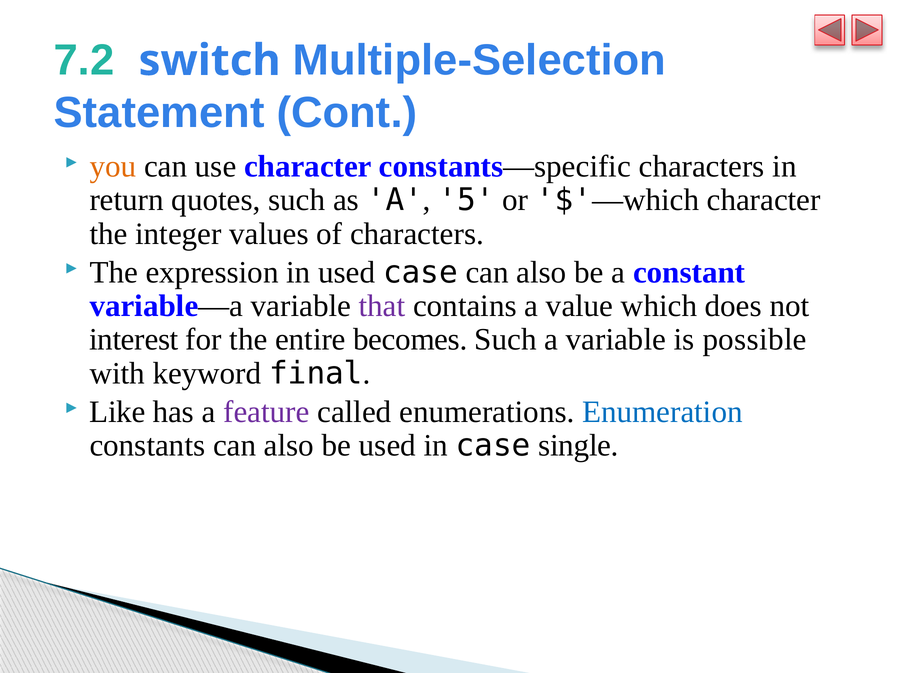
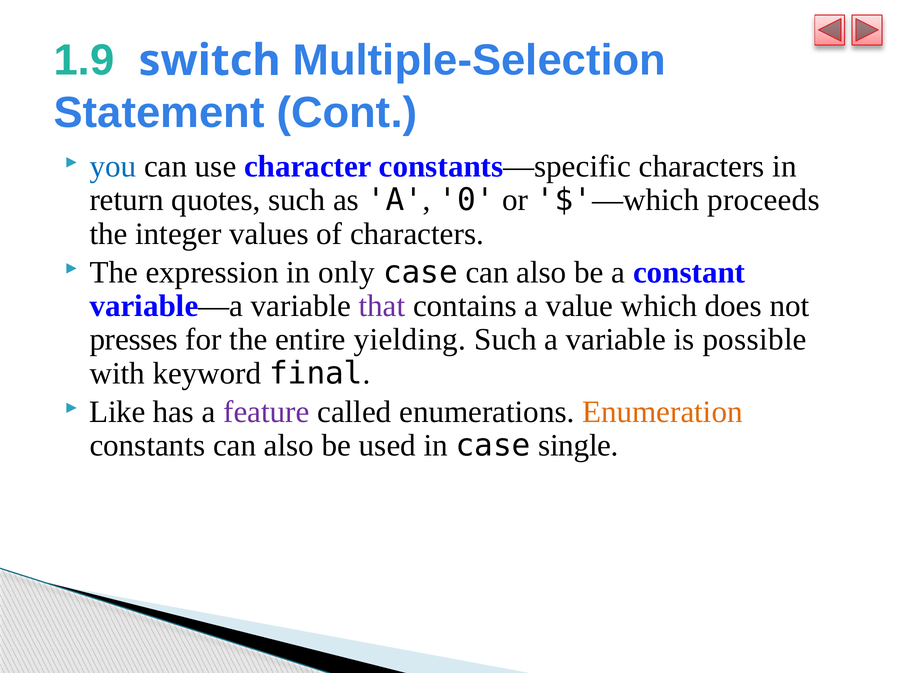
7.2: 7.2 -> 1.9 (84, 61)
you colour: orange -> blue (113, 166)
5: 5 -> 0 (467, 200)
$'—which character: character -> proceeds (764, 200)
in used: used -> only (347, 272)
interest: interest -> presses (134, 339)
becomes: becomes -> yielding (410, 339)
Enumeration colour: blue -> orange (662, 412)
